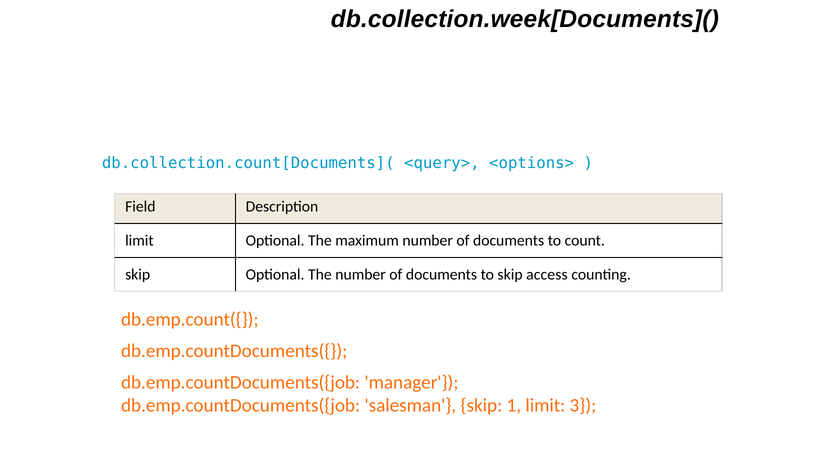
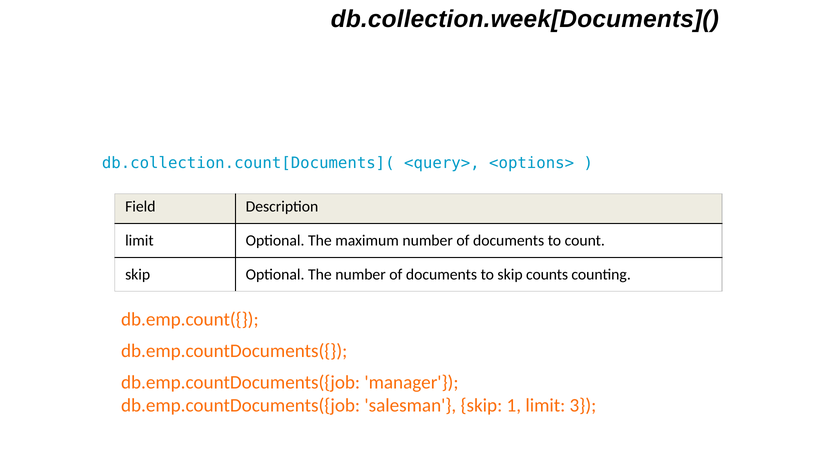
access: access -> counts (547, 274)
